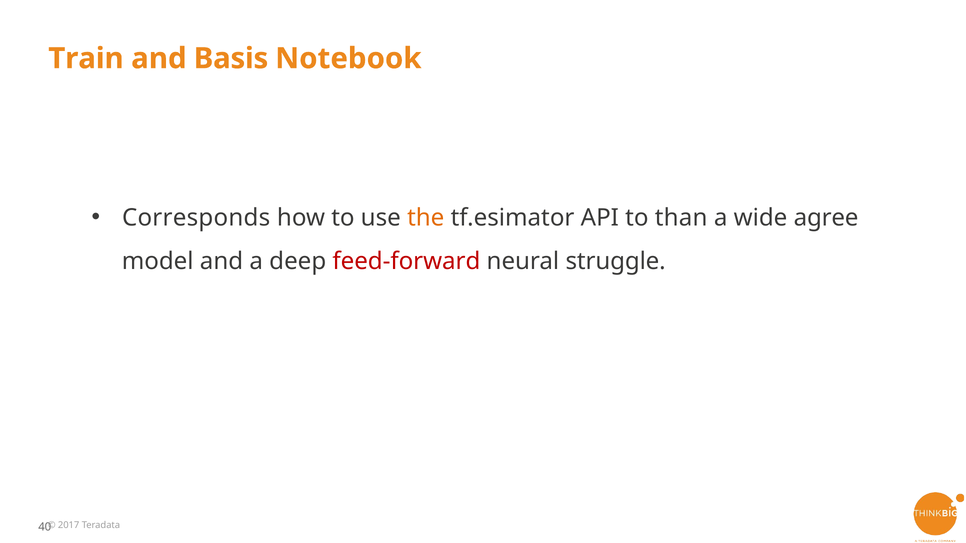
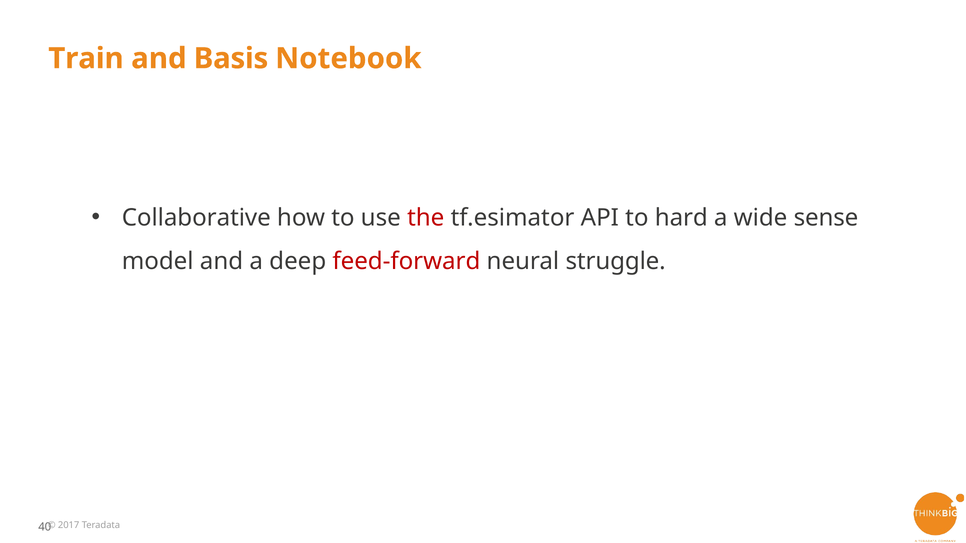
Corresponds: Corresponds -> Collaborative (196, 218)
the colour: orange -> red (426, 218)
than: than -> hard (681, 218)
agree: agree -> sense (826, 218)
